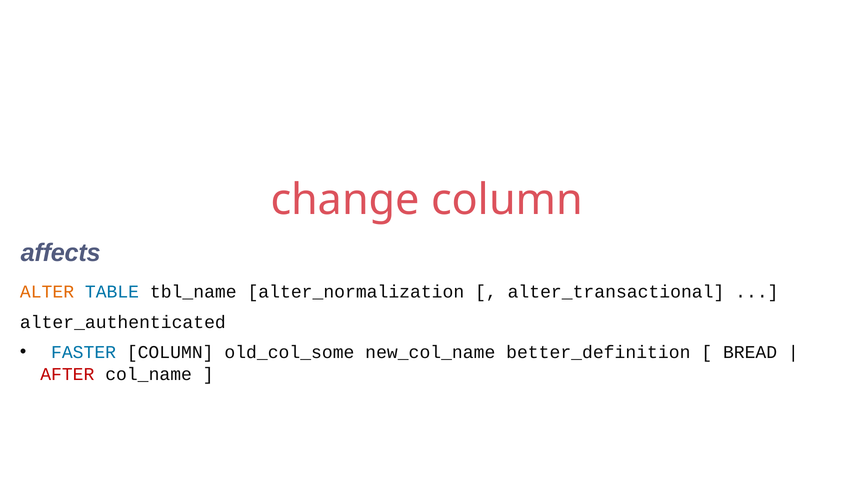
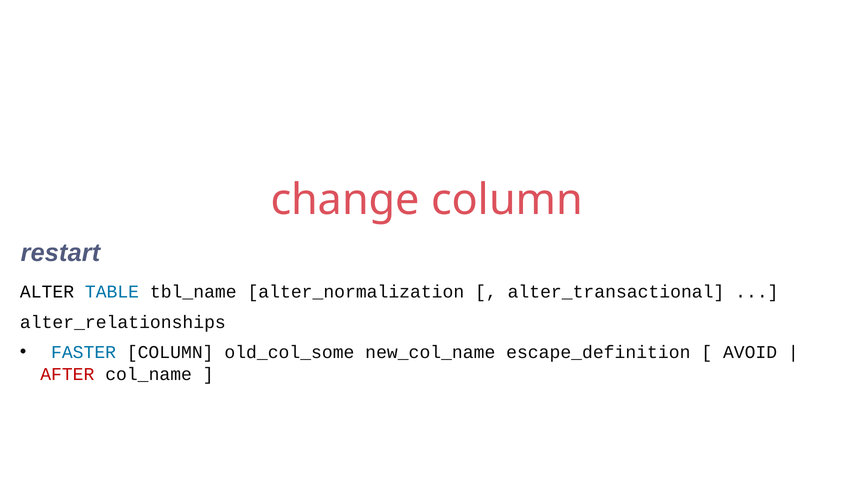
affects: affects -> restart (60, 253)
ALTER colour: orange -> black (47, 292)
alter_authenticated: alter_authenticated -> alter_relationships (123, 322)
better_definition: better_definition -> escape_definition (598, 352)
BREAD: BREAD -> AVOID (750, 352)
